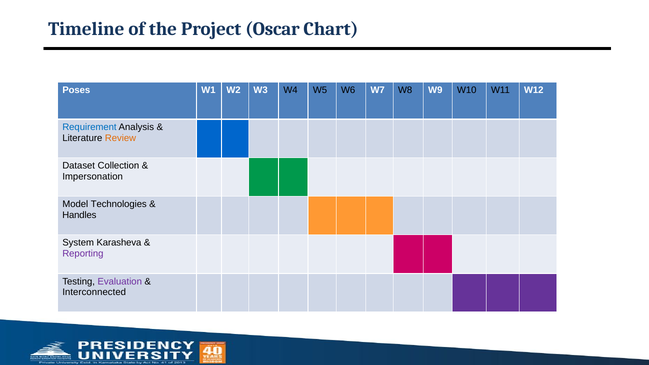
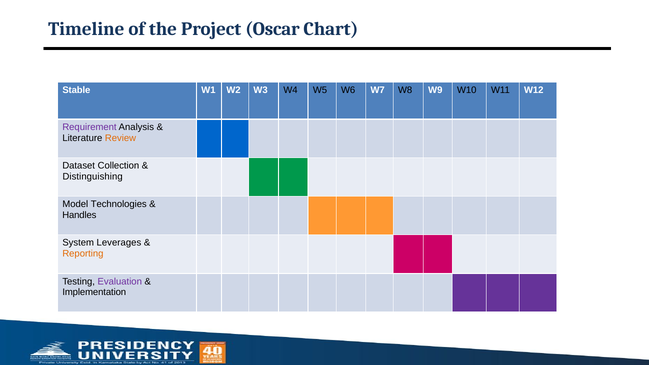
Poses: Poses -> Stable (76, 90)
Requirement colour: blue -> purple (89, 127)
Impersonation: Impersonation -> Distinguishing (93, 176)
Karasheva: Karasheva -> Leverages (119, 243)
Reporting colour: purple -> orange (83, 254)
Interconnected: Interconnected -> Implementation (94, 292)
